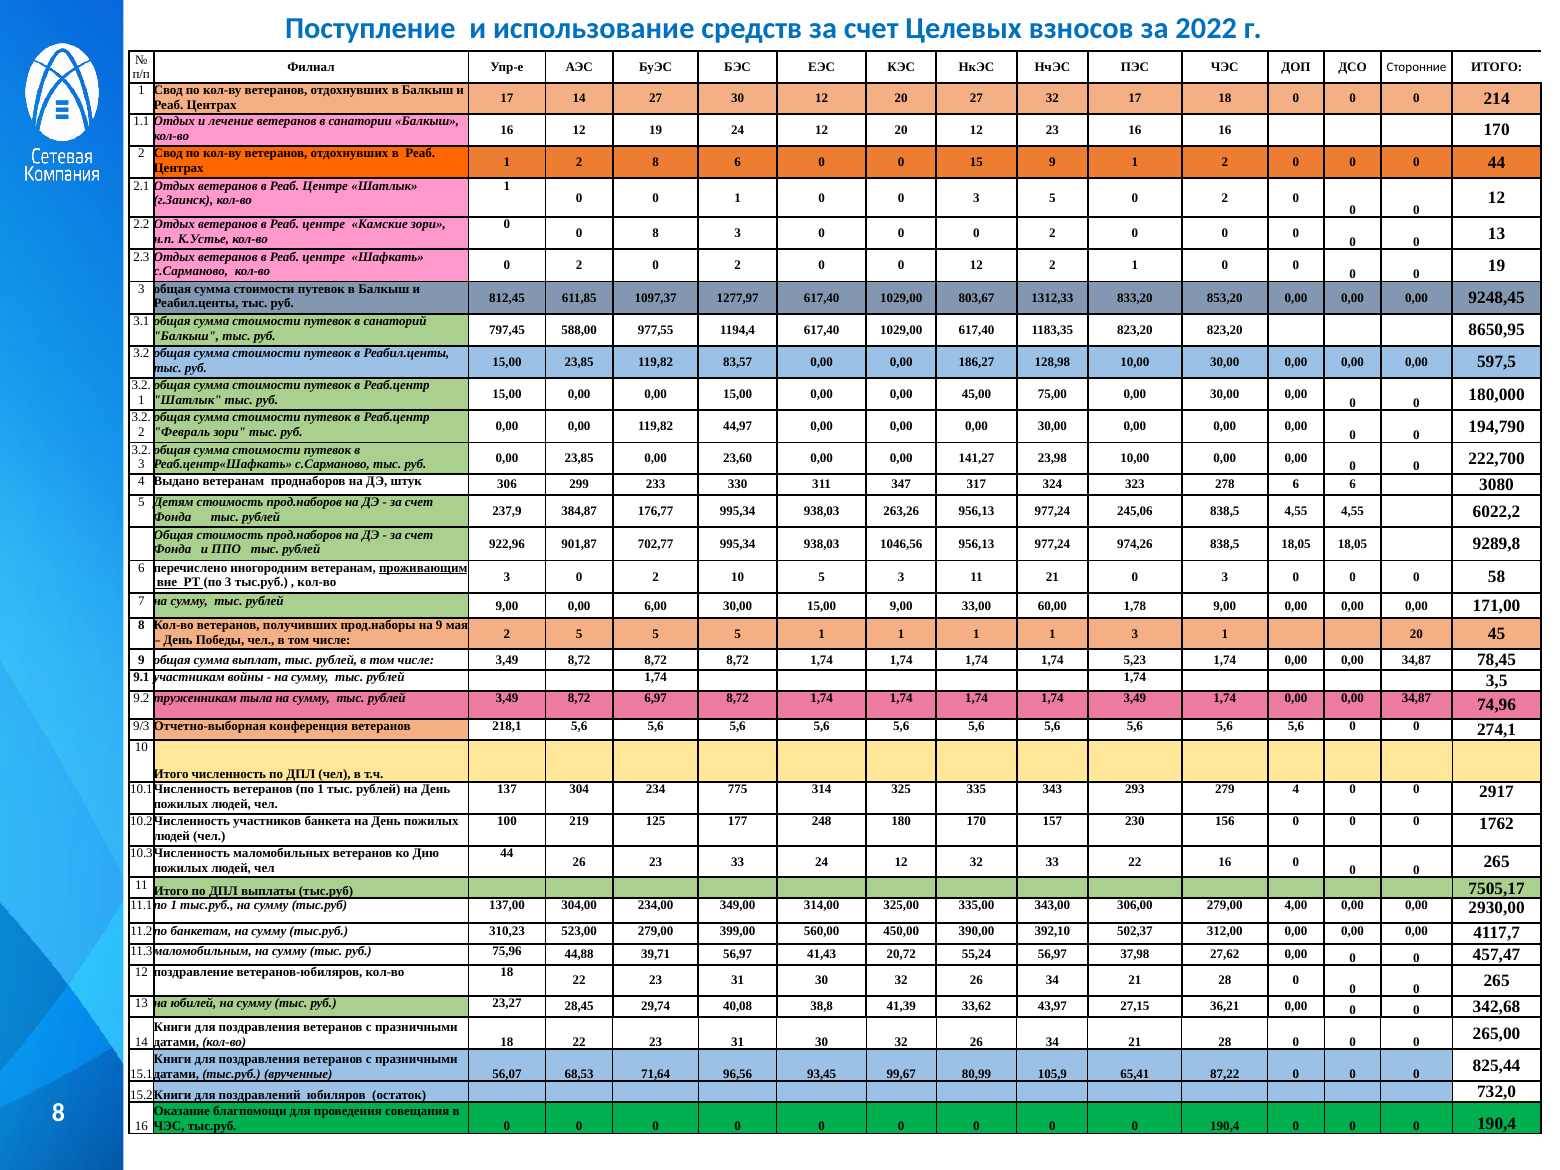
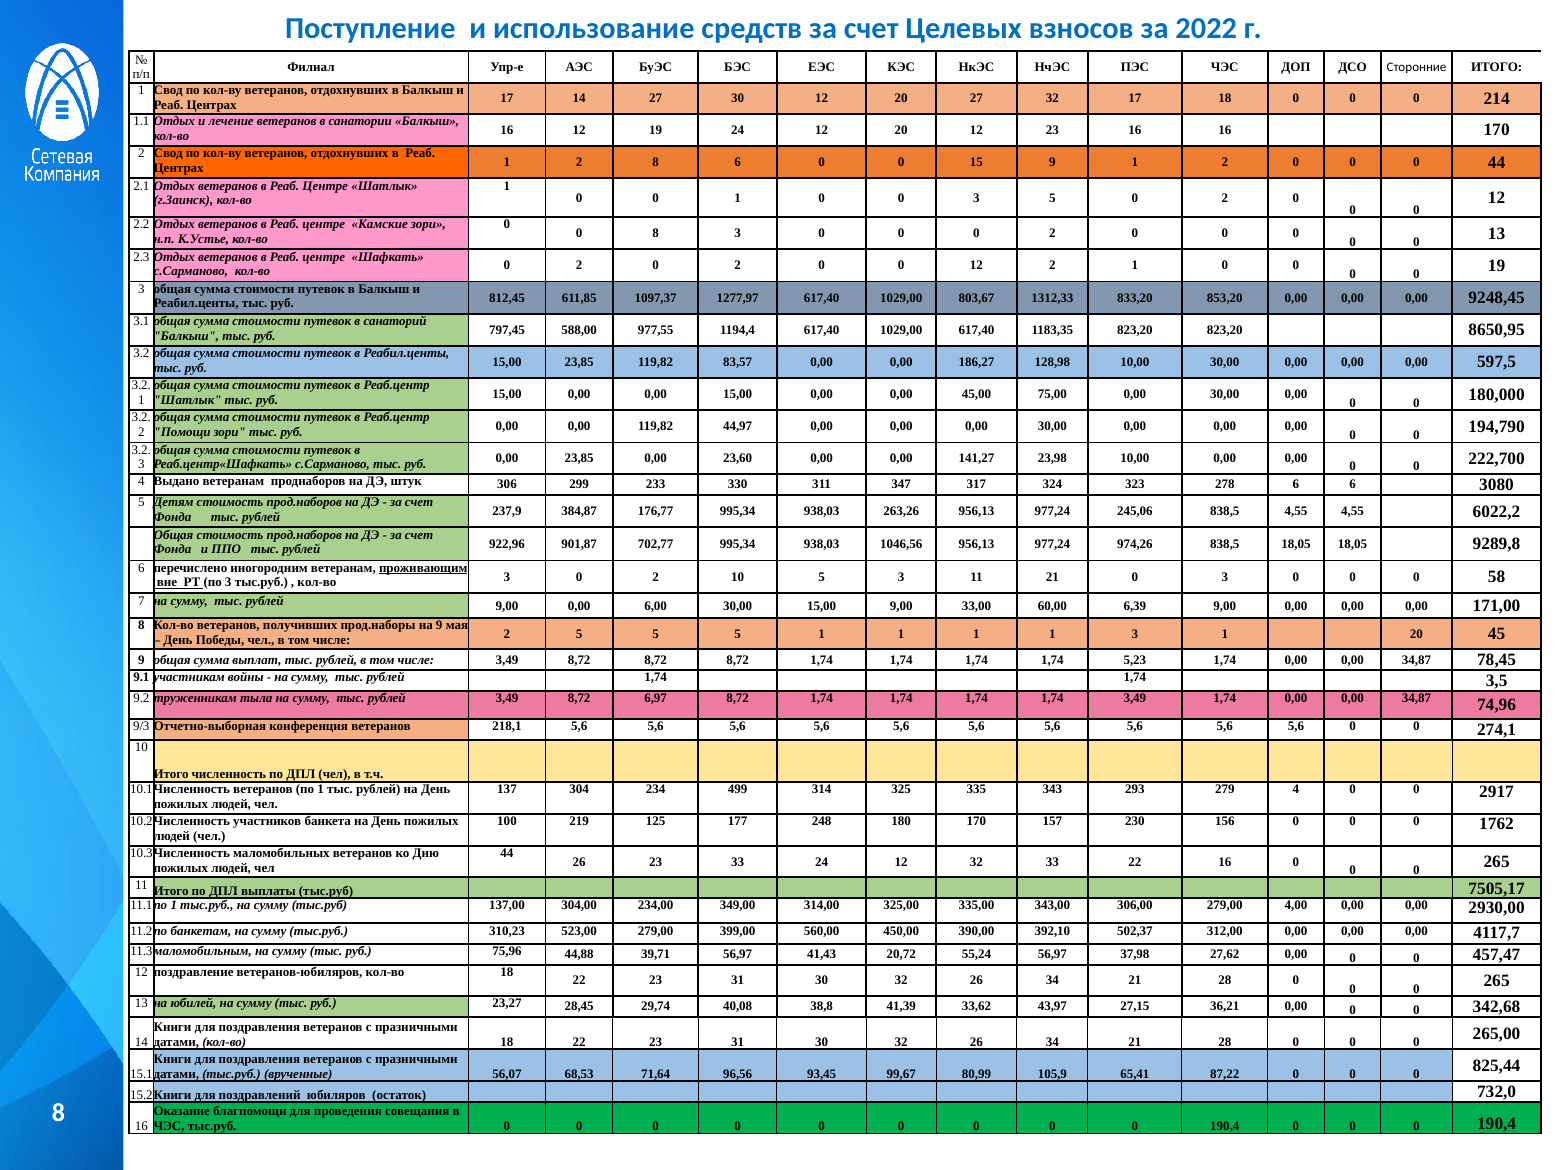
Февраль: Февраль -> Помощи (182, 432)
1,78: 1,78 -> 6,39 (1135, 606)
775: 775 -> 499 (738, 789)
